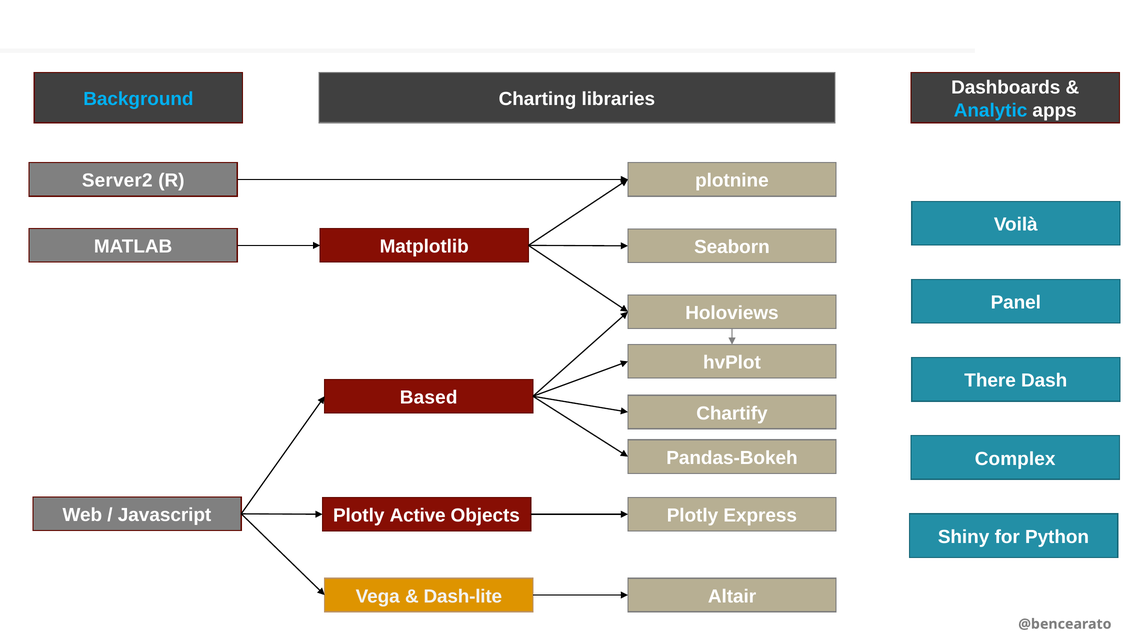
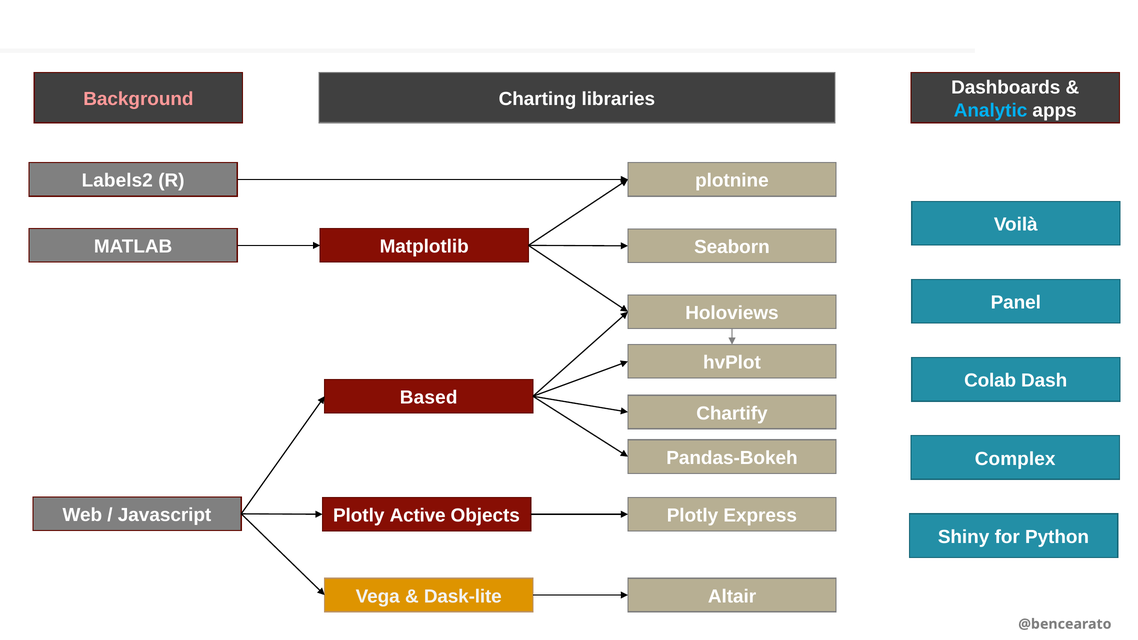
Background colour: light blue -> pink (138, 99)
Server2: Server2 -> Labels2 (117, 181)
There: There -> Colab (990, 381)
Dash-lite: Dash-lite -> Dask-lite (463, 596)
